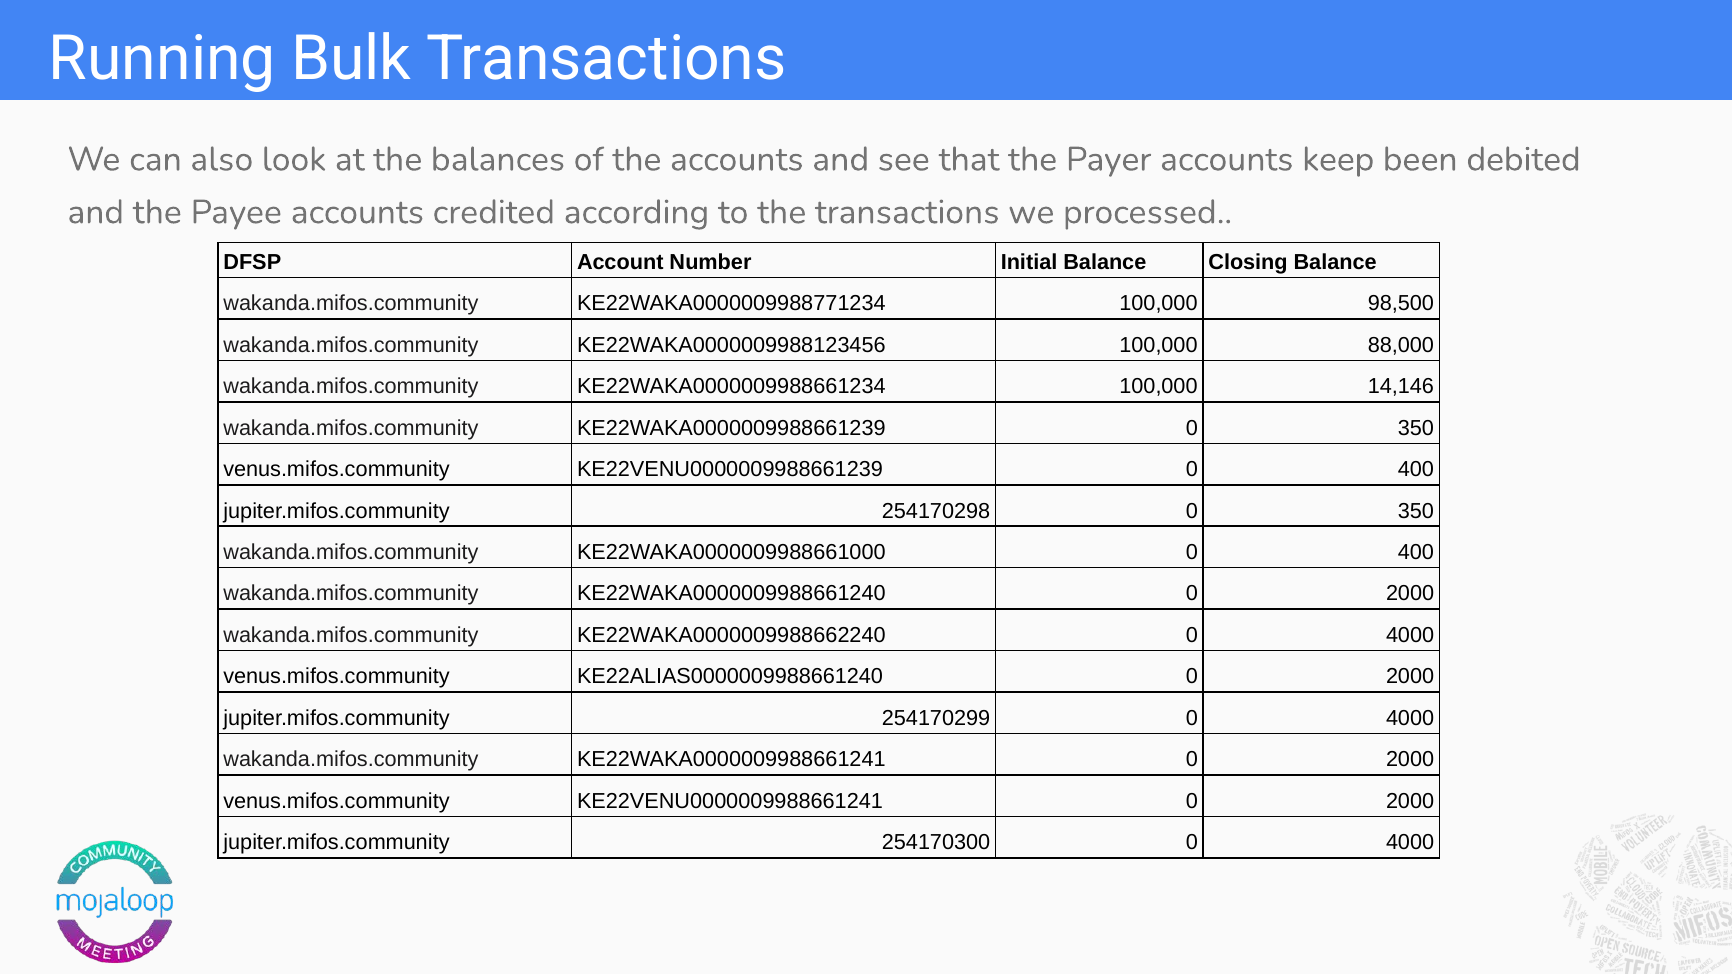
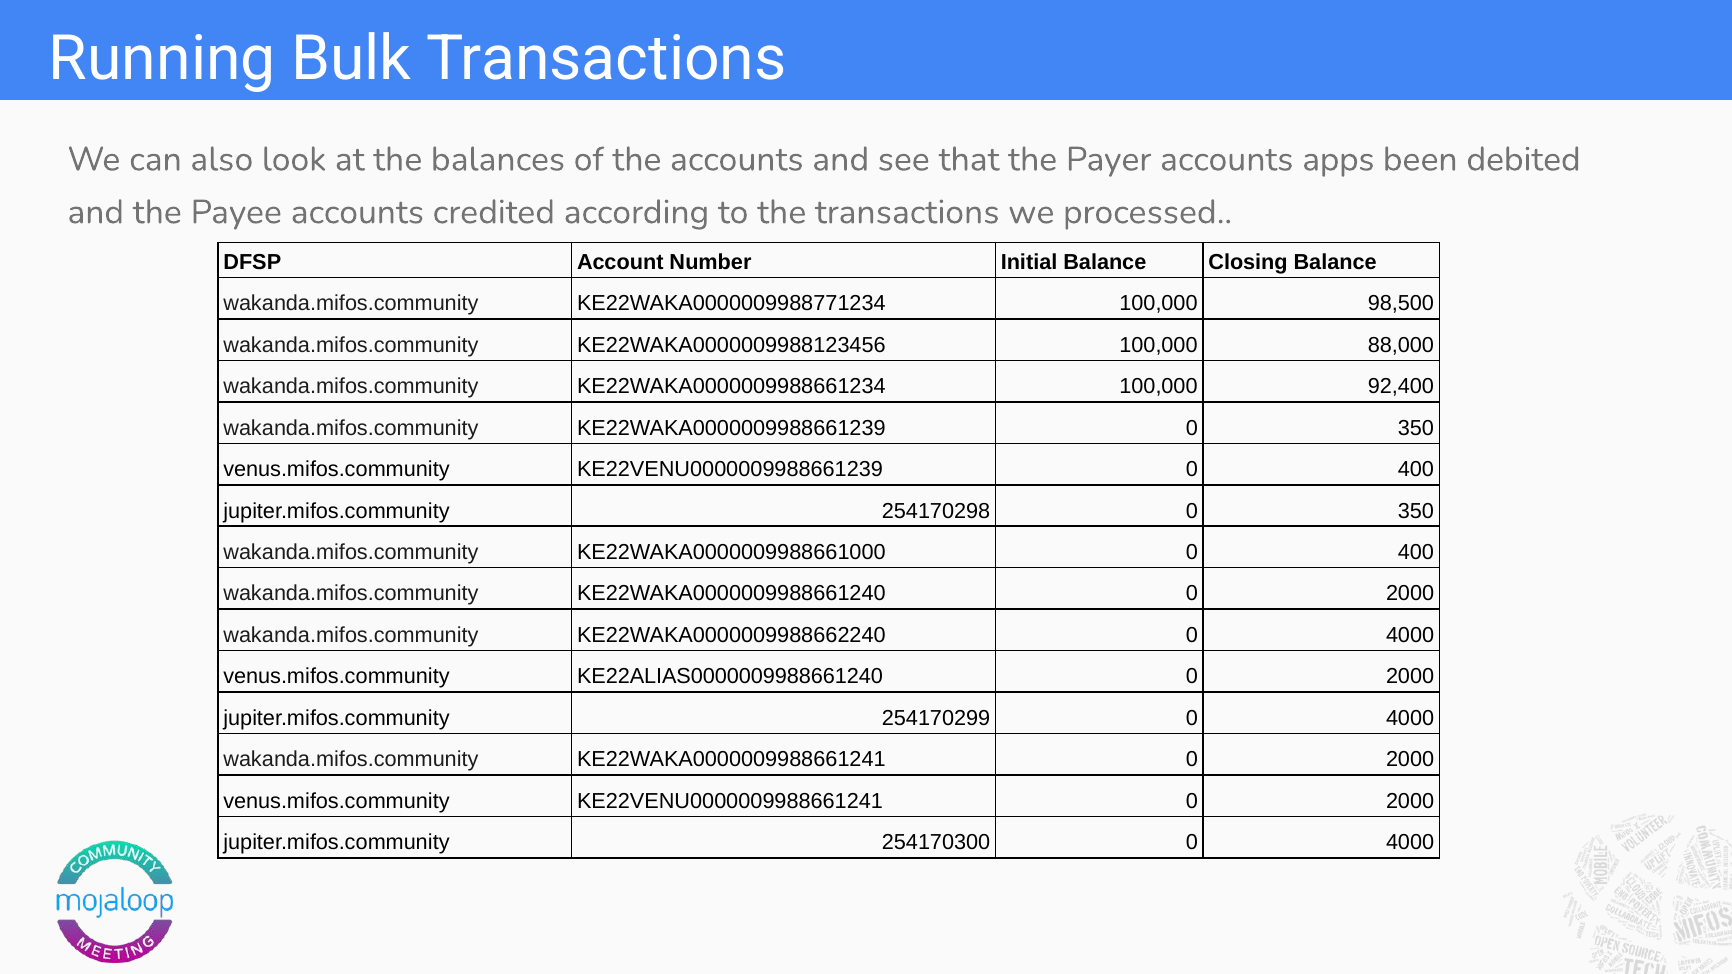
keep: keep -> apps (1338, 159)
14,146: 14,146 -> 92,400 (1401, 387)
